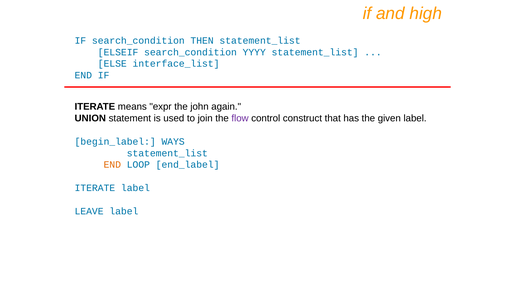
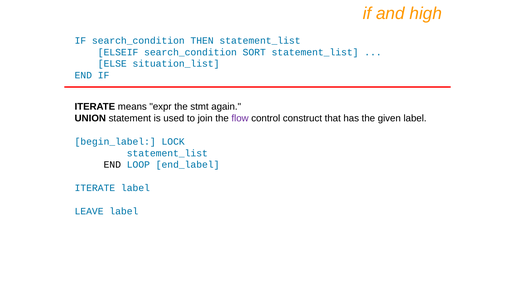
YYYY: YYYY -> SORT (254, 52)
interface_list: interface_list -> situation_list (176, 64)
john: john -> stmt (200, 107)
WAYS: WAYS -> LOCK (173, 141)
END colour: orange -> black (112, 165)
